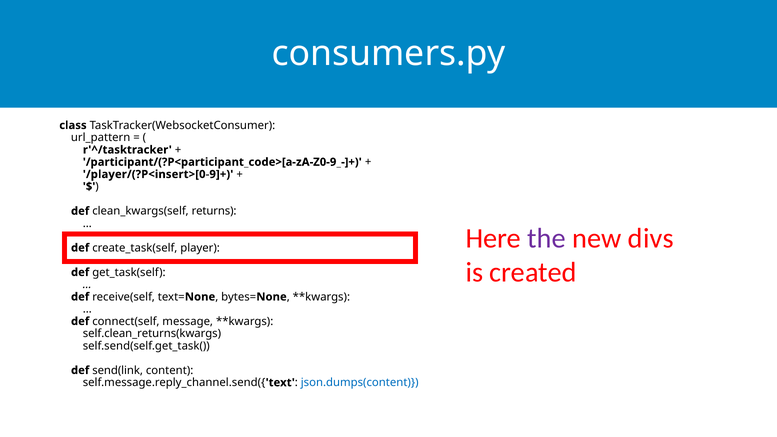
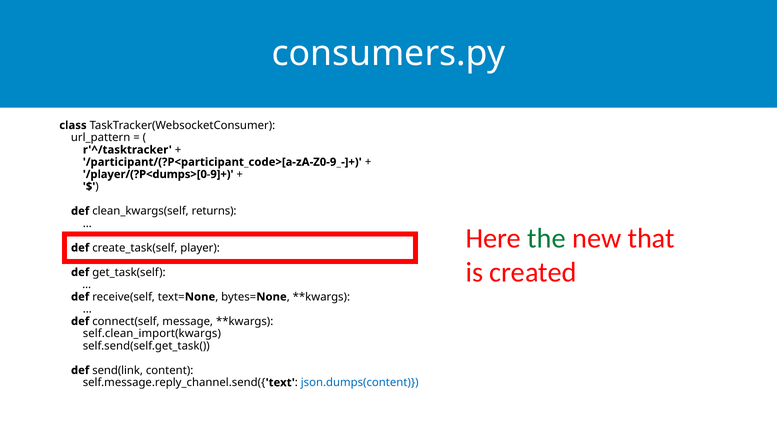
/player/(?P<insert>[0-9]+: /player/(?P<insert>[0-9]+ -> /player/(?P<dumps>[0-9]+ (158, 174)
the colour: purple -> green (547, 238)
divs: divs -> that (651, 238)
self.clean_returns(kwargs: self.clean_returns(kwargs -> self.clean_import(kwargs (152, 334)
